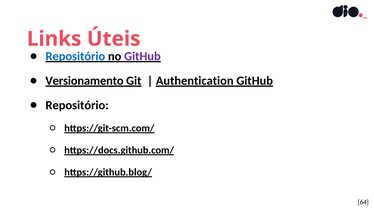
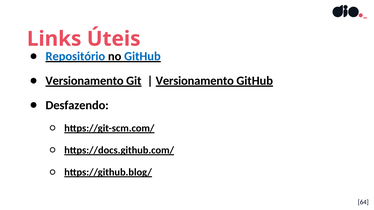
GitHub colour: purple -> blue (142, 56)
Authentication: Authentication -> Versionamento (195, 81)
Repositório: Repositório -> Desfazendo (77, 106)
